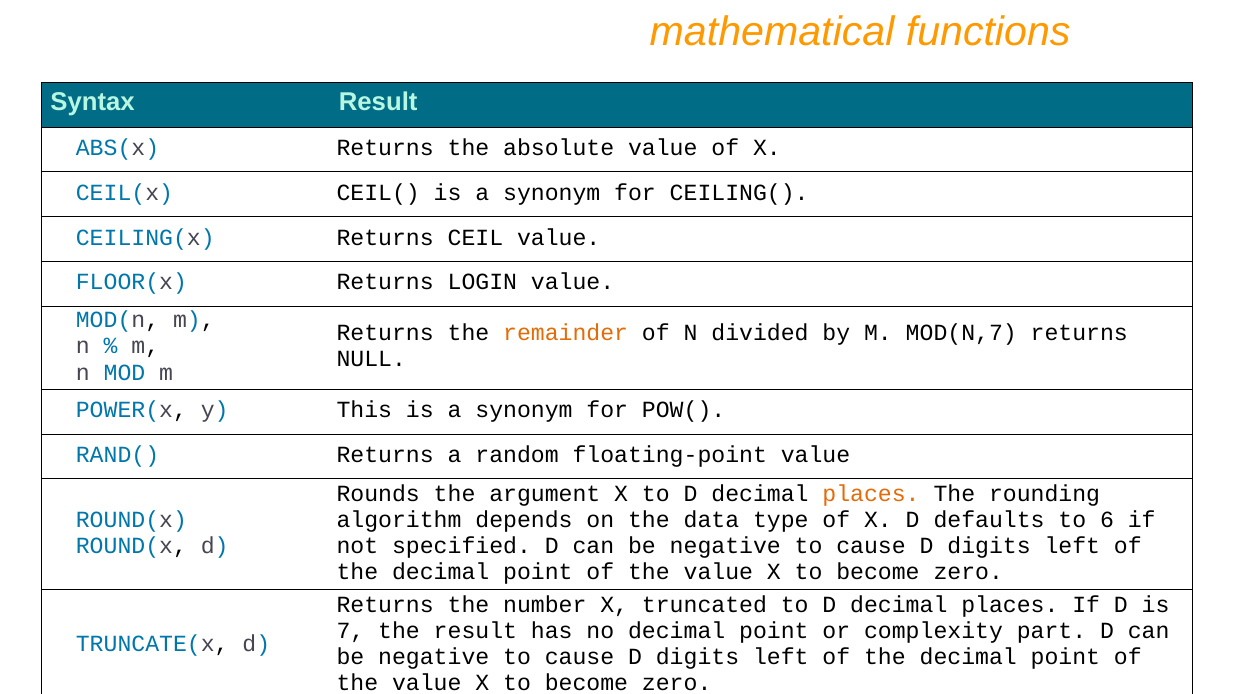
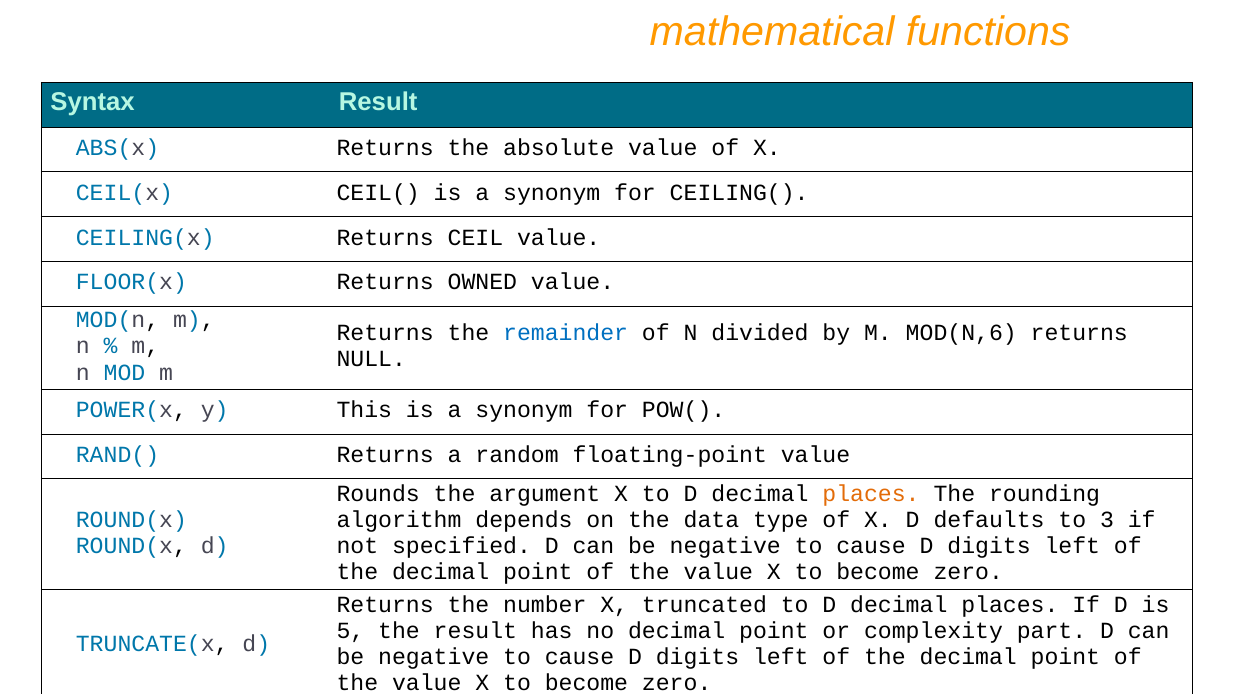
LOGIN: LOGIN -> OWNED (482, 282)
remainder colour: orange -> blue (566, 333)
MOD(N,7: MOD(N,7 -> MOD(N,6 (961, 333)
6: 6 -> 3 (1107, 520)
7: 7 -> 5 (350, 631)
